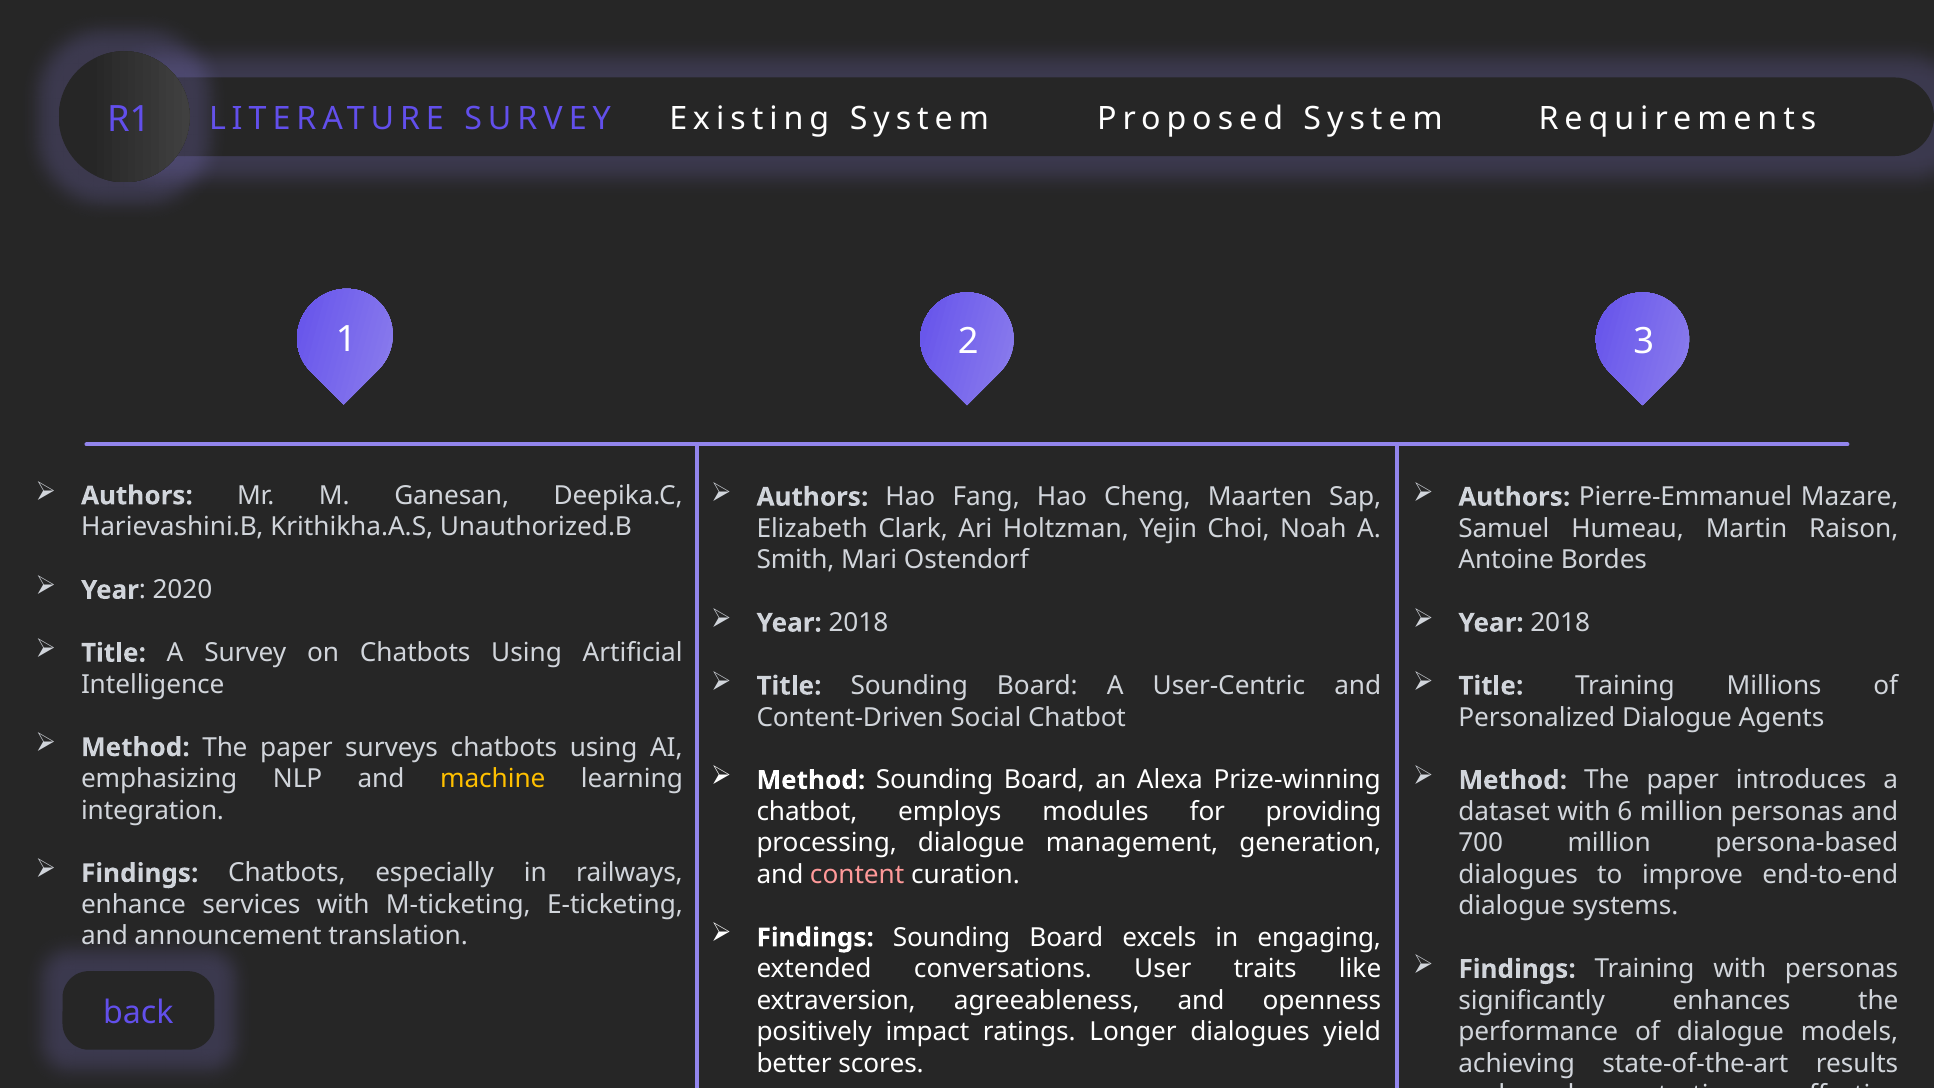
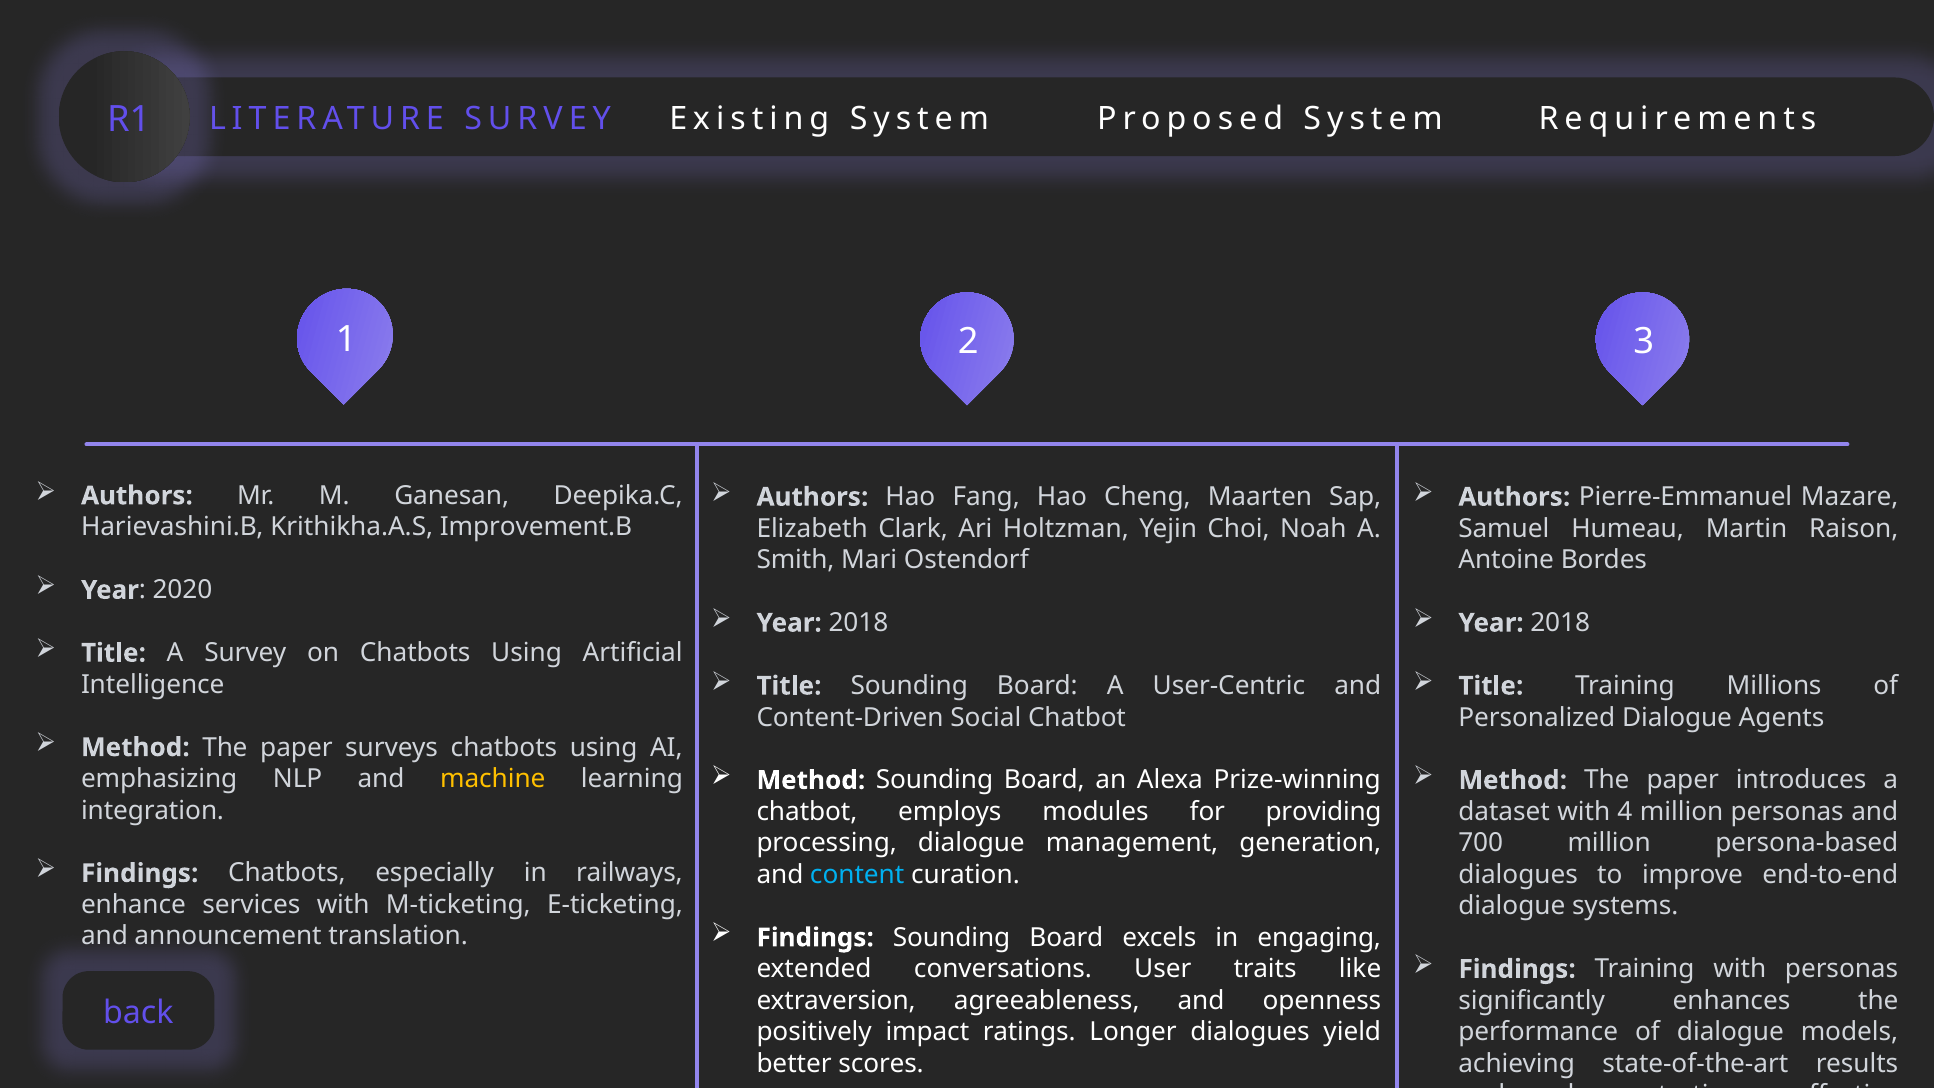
Unauthorized.B: Unauthorized.B -> Improvement.B (536, 527)
6: 6 -> 4 (1625, 812)
content colour: pink -> light blue (857, 875)
